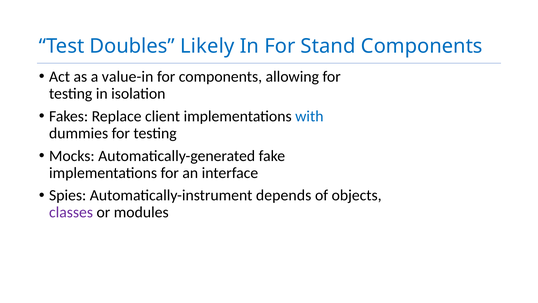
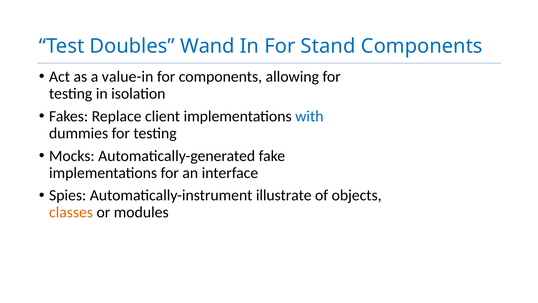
Likely: Likely -> Wand (207, 46)
depends: depends -> illustrate (284, 195)
classes colour: purple -> orange (71, 212)
